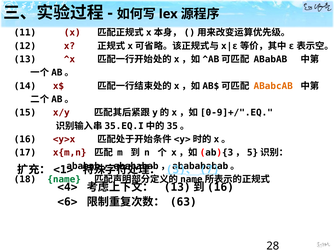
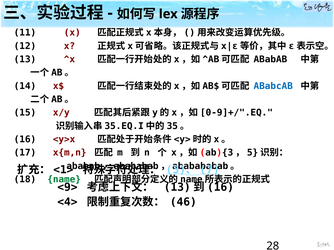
ABabcAB colour: orange -> blue (273, 86)
<4>: <4> -> <9> (67, 188)
<6>: <6> -> <4> (67, 202)
63: 63 -> 46 (183, 202)
